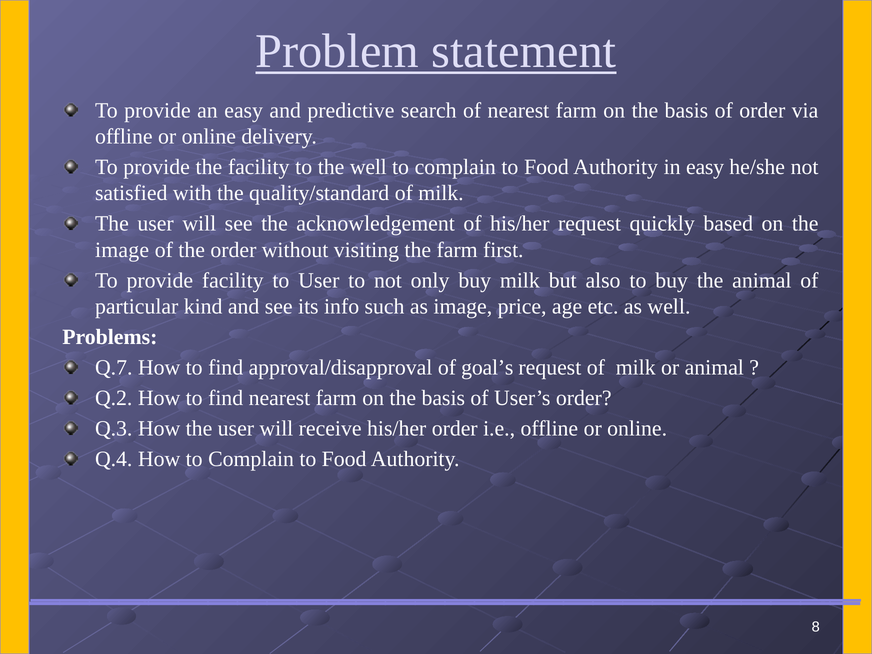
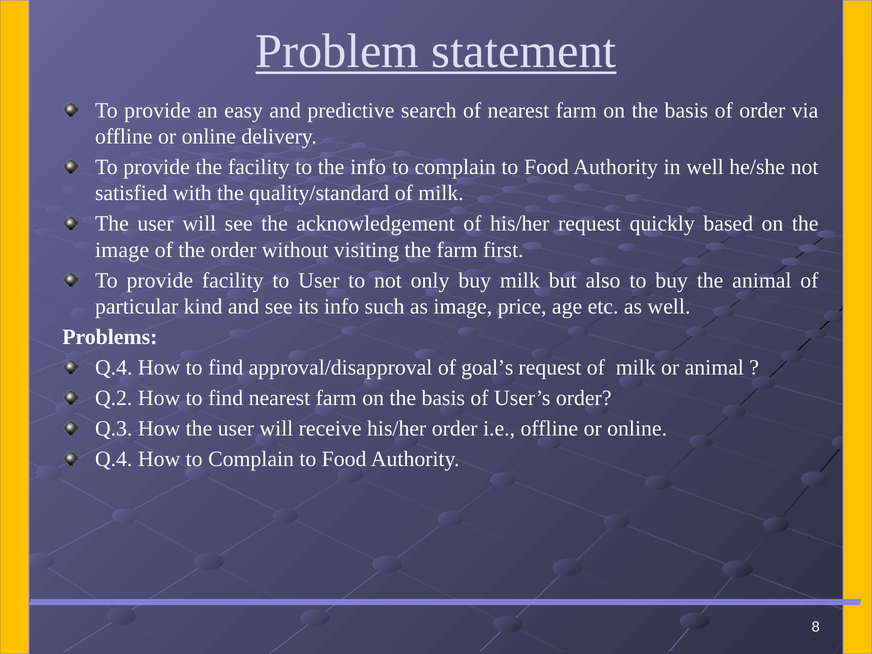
the well: well -> info (368, 167)
in easy: easy -> well (705, 167)
Q.7: Q.7 -> Q.4 (114, 368)
